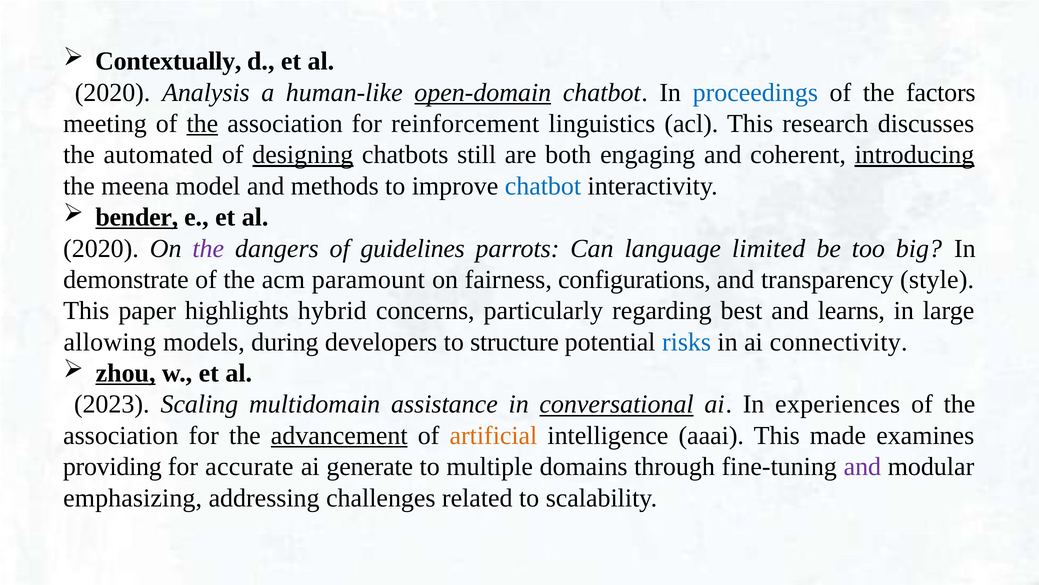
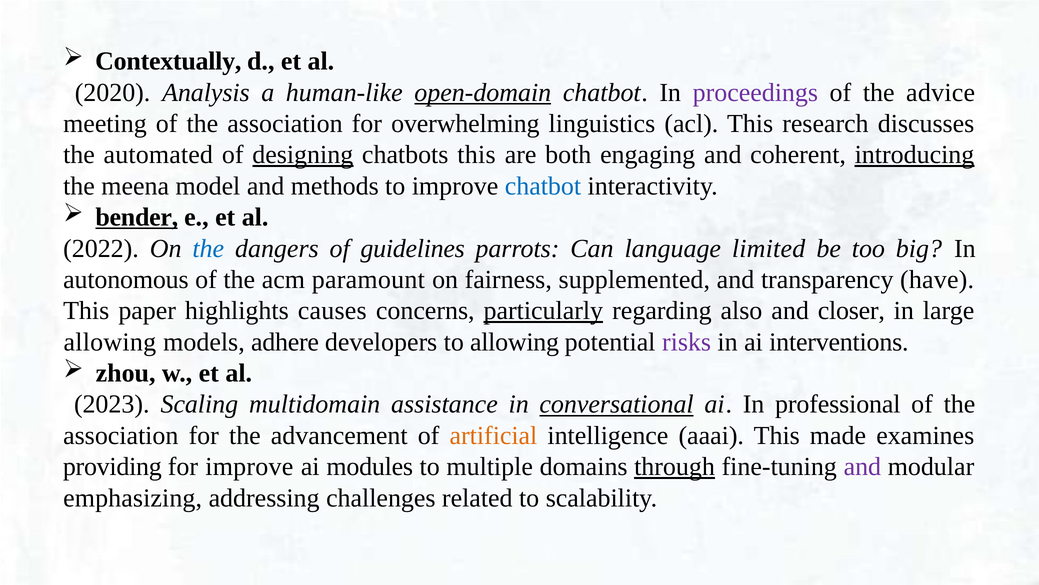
proceedings colour: blue -> purple (755, 92)
factors: factors -> advice (941, 92)
the underline: present -> none (202, 124)
reinforcement: reinforcement -> overwhelming (465, 124)
chatbots still: still -> this (476, 155)
2020: 2020 -> 2022 (101, 248)
the colour: purple -> blue (208, 248)
demonstrate: demonstrate -> autonomous (126, 279)
configurations: configurations -> supplemented (634, 279)
style: style -> have (937, 279)
hybrid: hybrid -> causes (332, 311)
particularly underline: none -> present (543, 311)
best: best -> also (741, 311)
learns: learns -> closer (851, 311)
during: during -> adhere (285, 342)
to structure: structure -> allowing (515, 342)
risks colour: blue -> purple (687, 342)
connectivity: connectivity -> interventions (839, 342)
zhou underline: present -> none (126, 373)
experiences: experiences -> professional (838, 404)
advancement underline: present -> none (339, 435)
for accurate: accurate -> improve (249, 466)
generate: generate -> modules (370, 466)
through underline: none -> present (675, 466)
